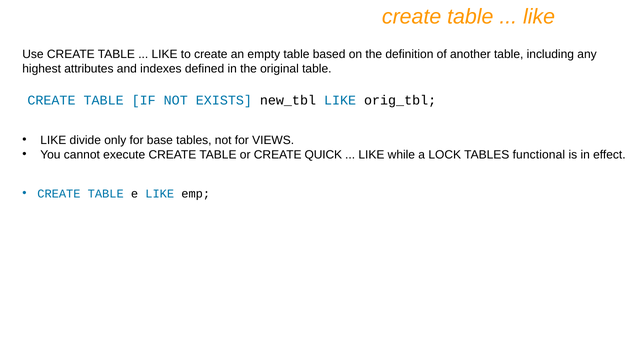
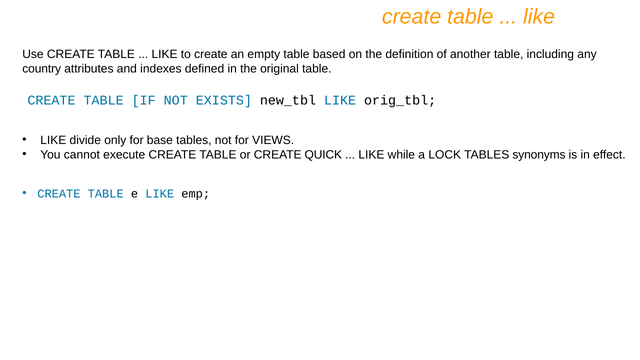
highest: highest -> country (42, 69)
functional: functional -> synonyms (539, 155)
